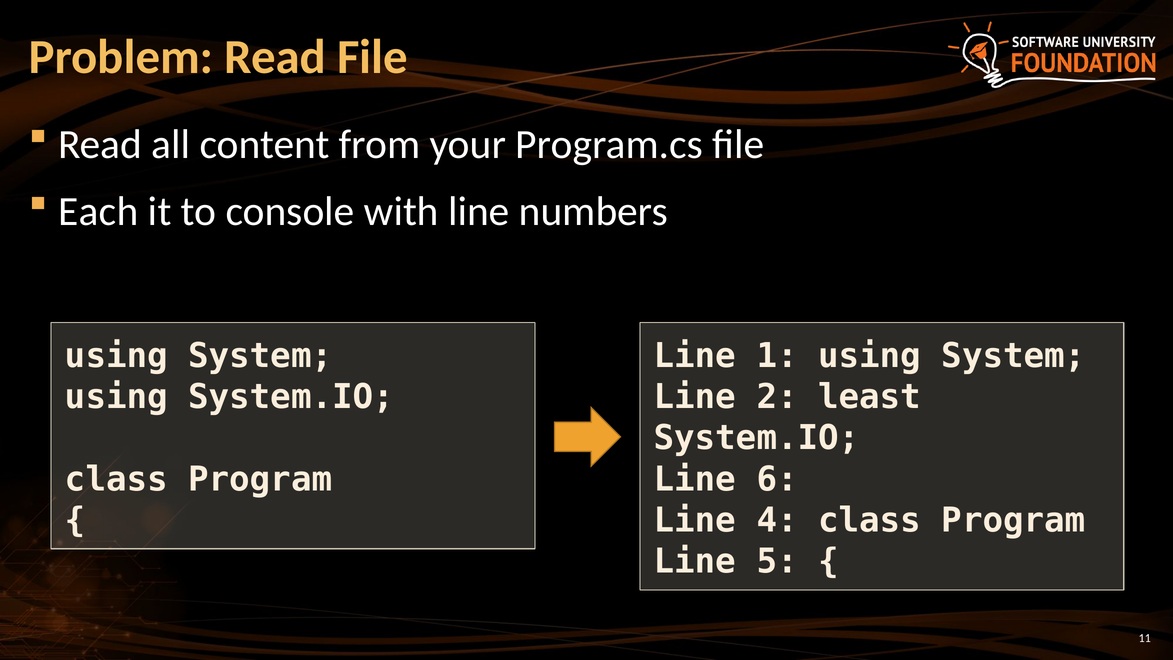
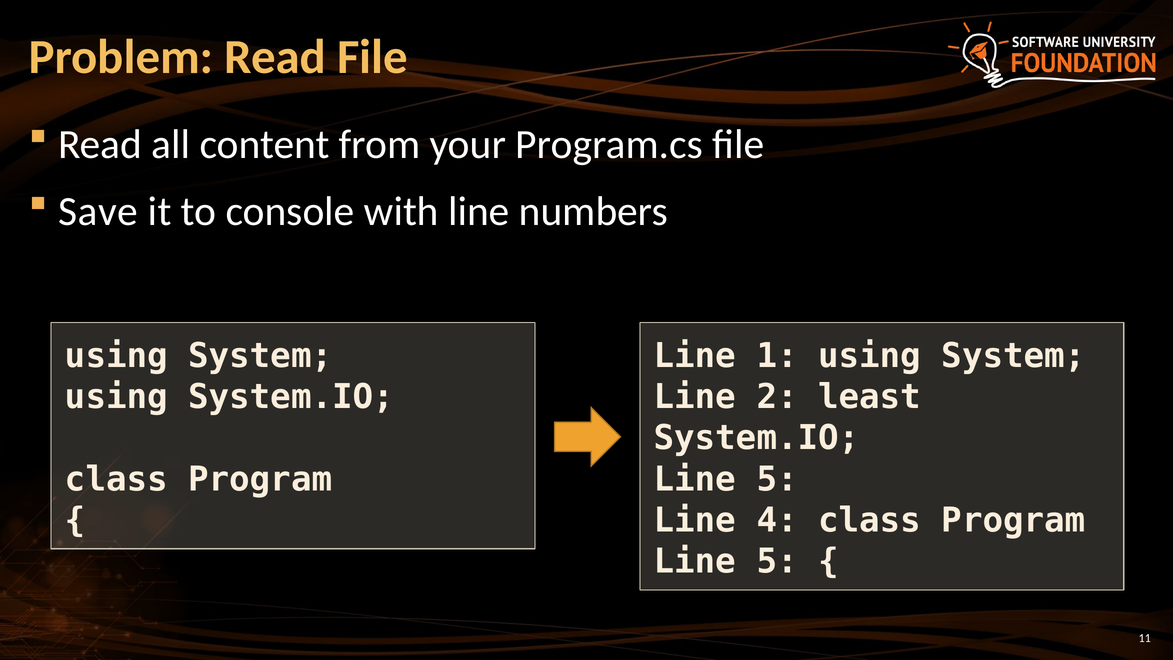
Each: Each -> Save (98, 212)
6: 6 -> 5 (777, 479)
